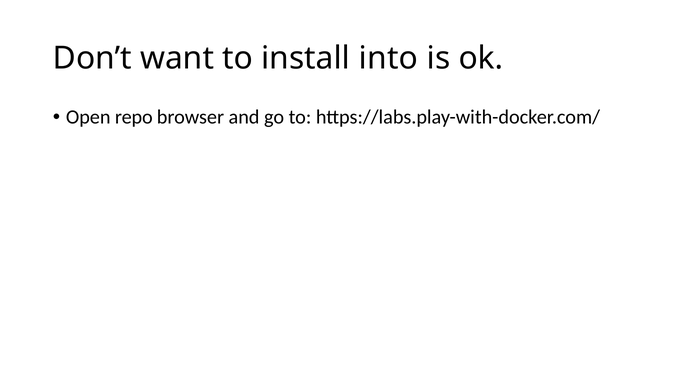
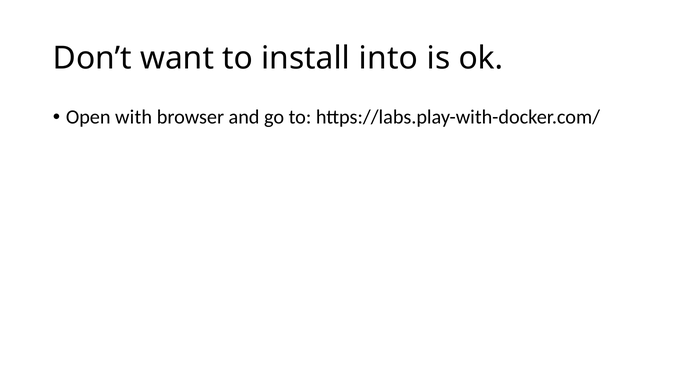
repo: repo -> with (134, 117)
